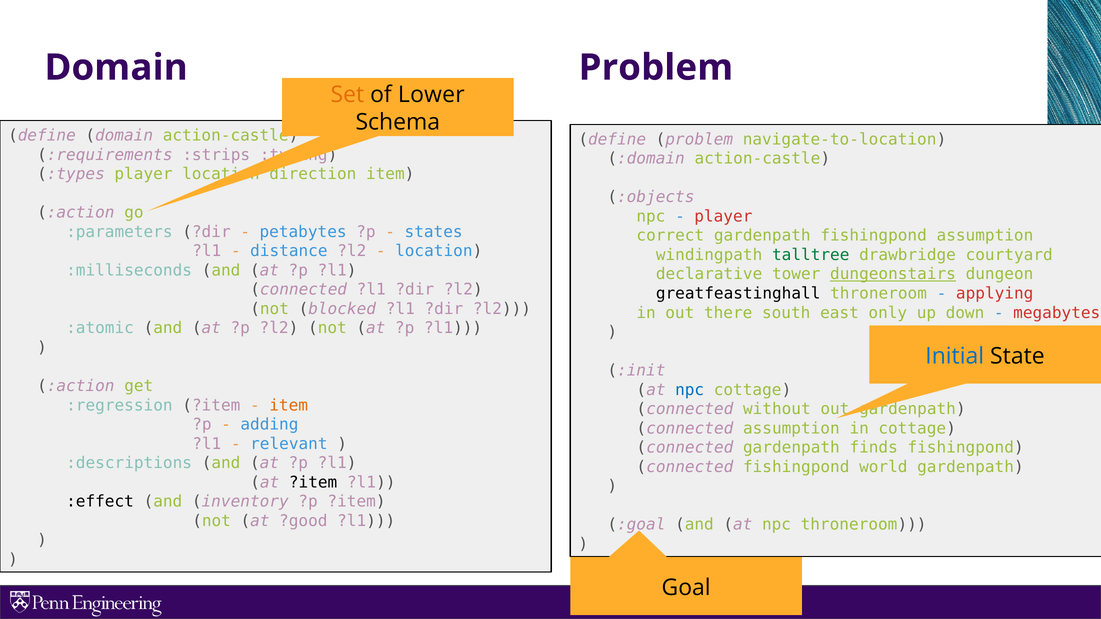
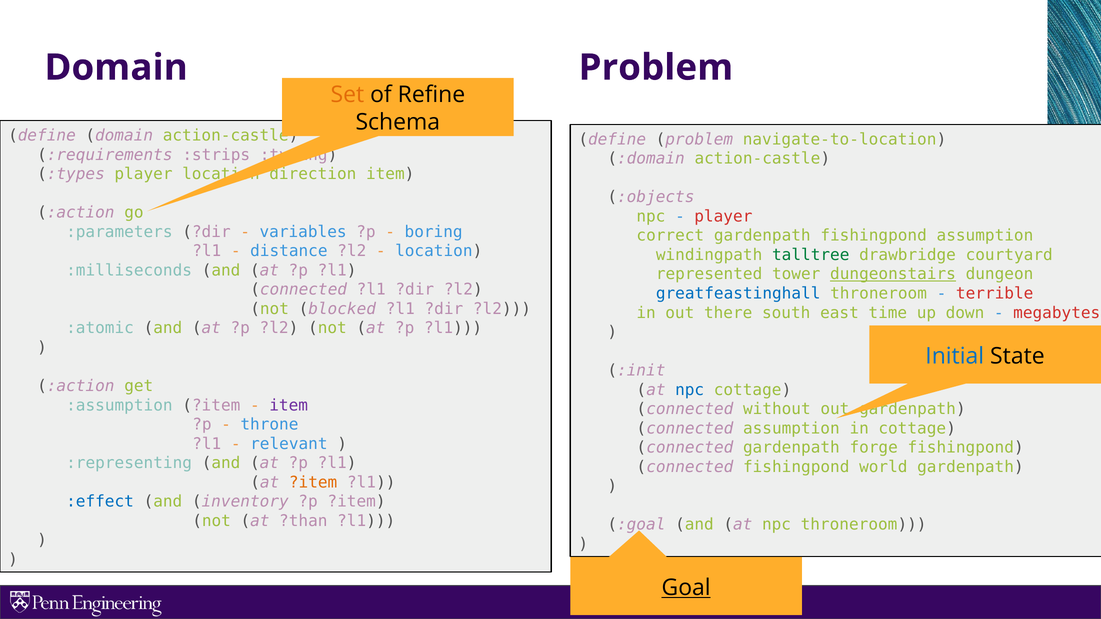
Lower: Lower -> Refine (431, 95)
petabytes: petabytes -> variables (303, 232)
states: states -> boring (434, 232)
declarative: declarative -> represented (709, 274)
greatfeastinghall colour: black -> blue (738, 294)
applying: applying -> terrible (995, 294)
only: only -> time (888, 313)
:regression: :regression -> :assumption (119, 405)
item colour: orange -> purple (289, 405)
adding: adding -> throne (269, 425)
finds: finds -> forge (874, 448)
:descriptions: :descriptions -> :representing (129, 463)
?item colour: black -> orange (313, 483)
:effect colour: black -> blue (100, 502)
?good: ?good -> ?than (303, 521)
Goal underline: none -> present (686, 588)
